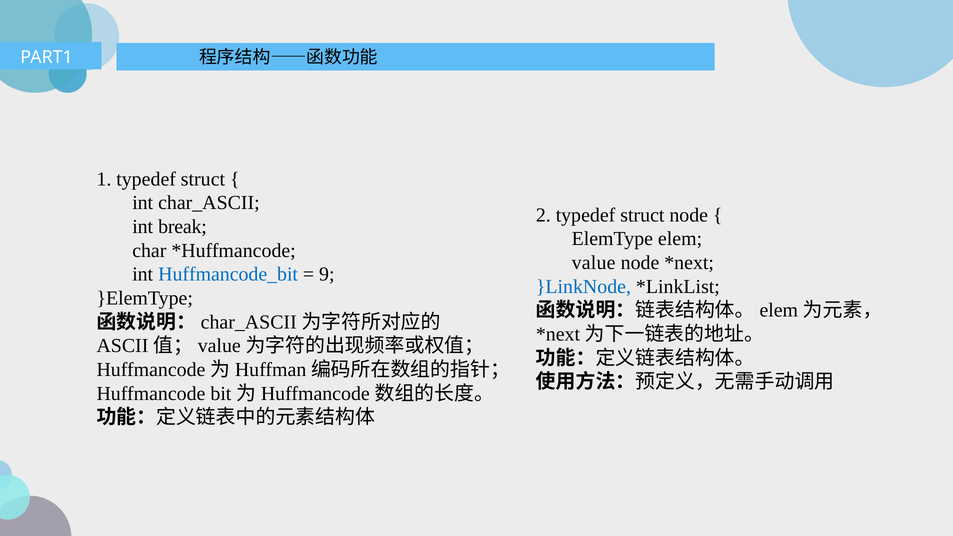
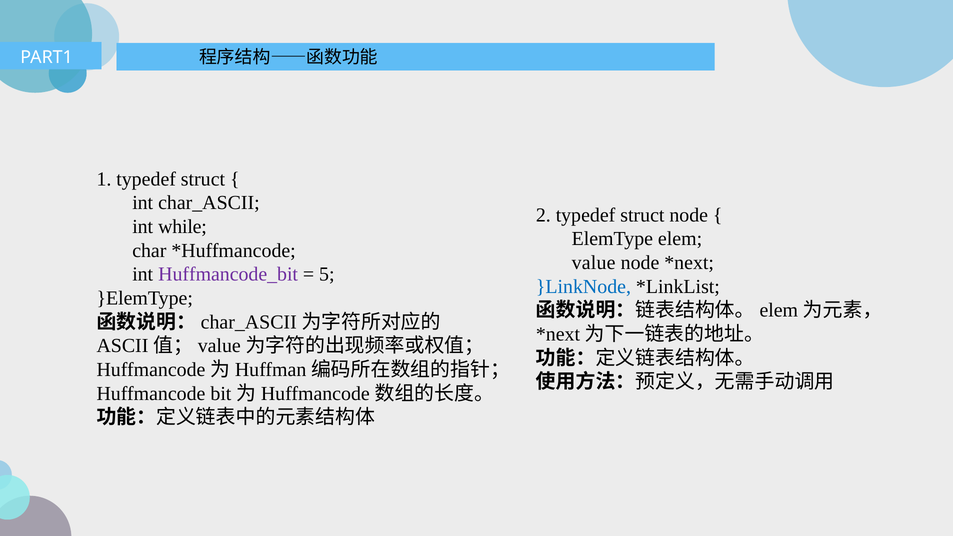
break: break -> while (183, 227)
Huffmancode_bit colour: blue -> purple (228, 274)
9: 9 -> 5 (327, 274)
